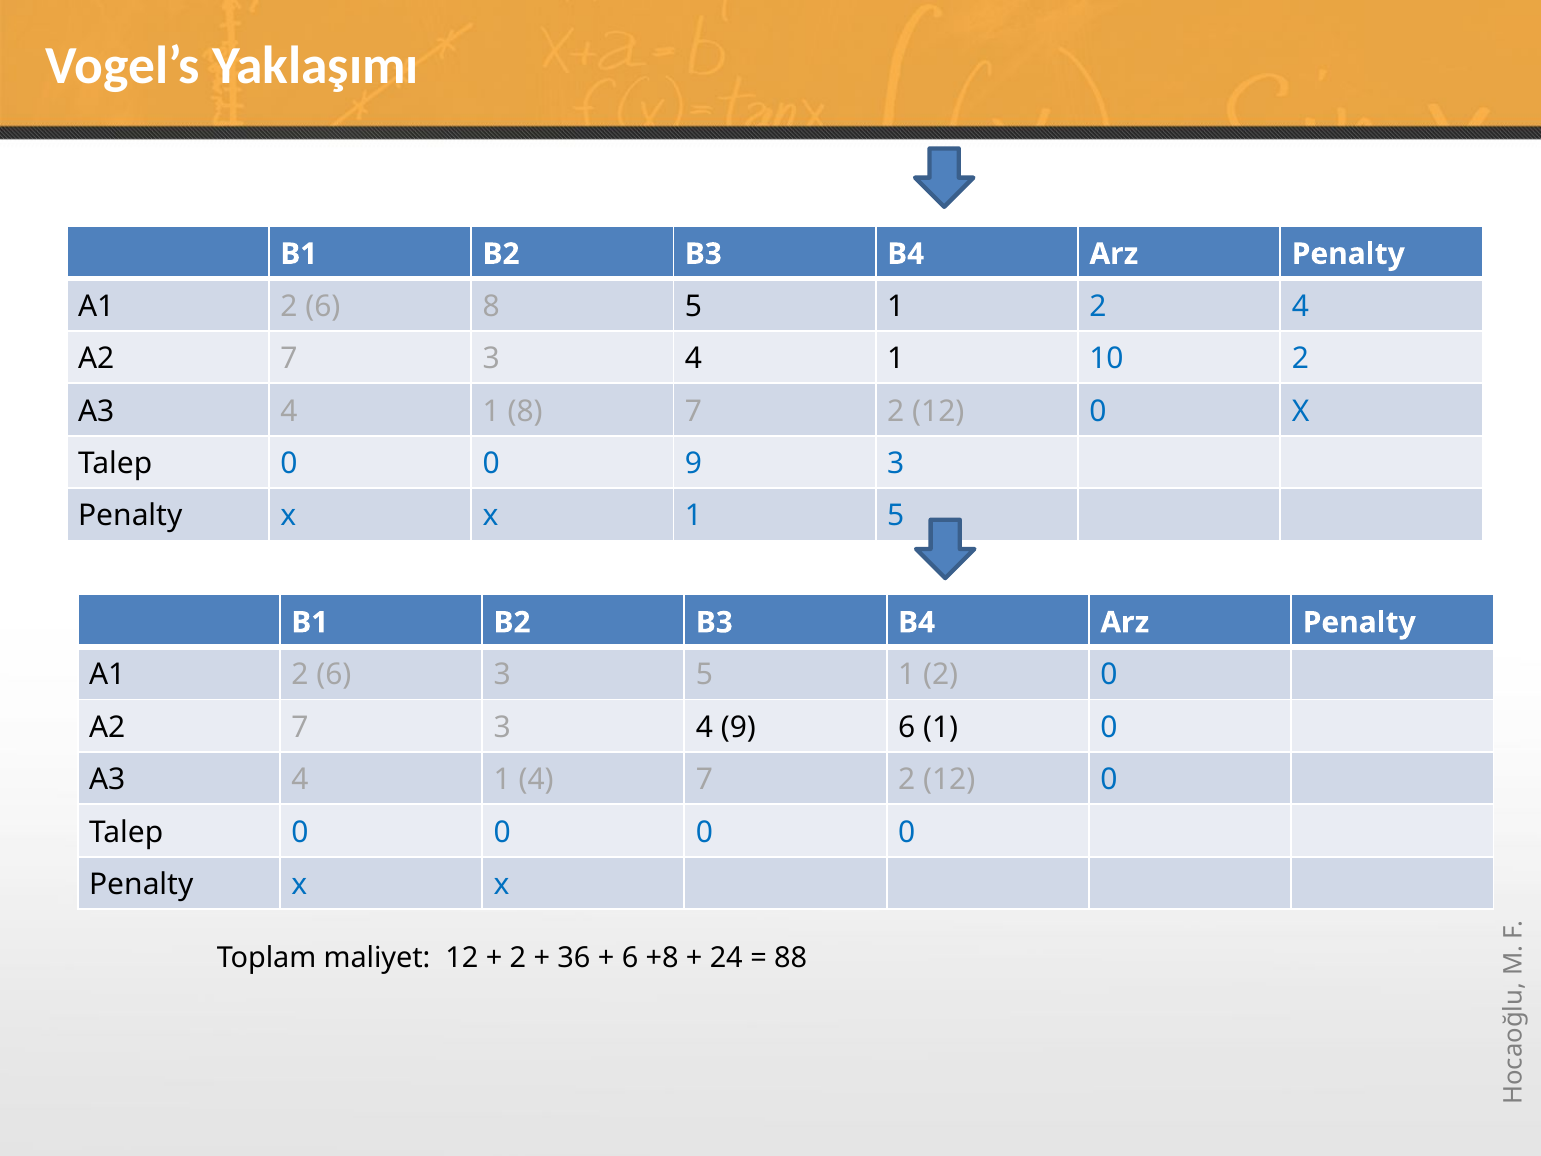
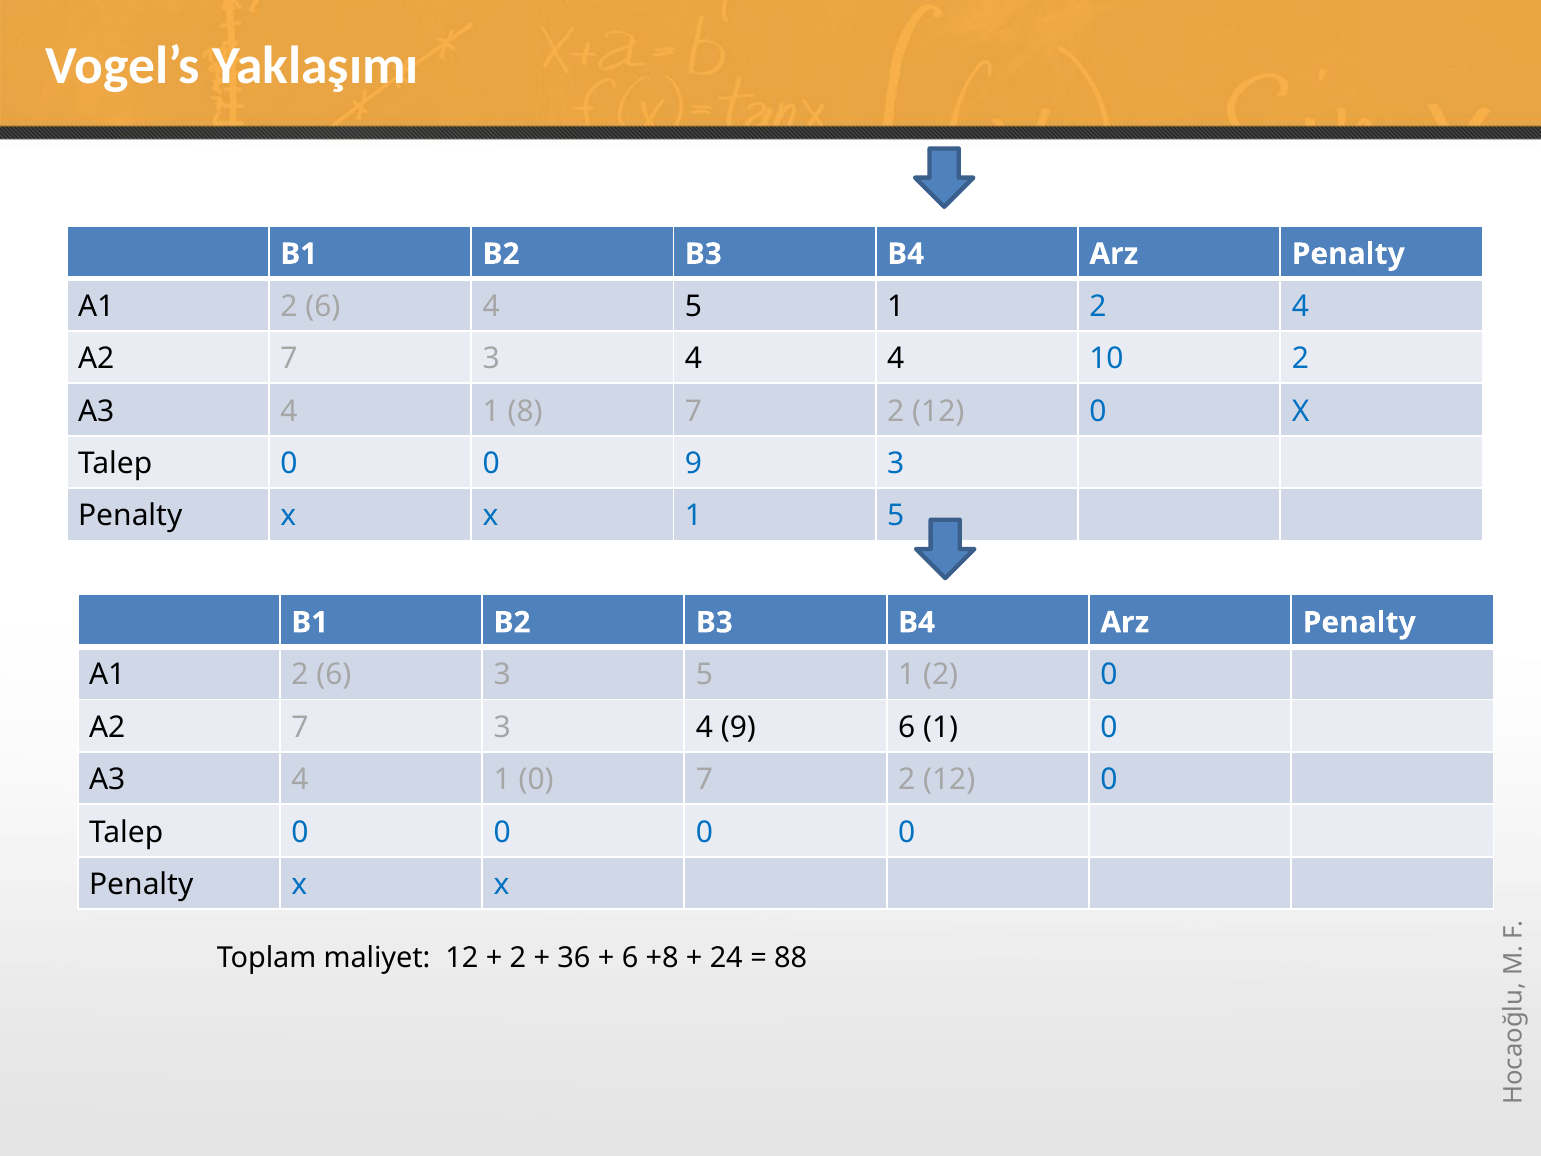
6 8: 8 -> 4 (491, 306)
3 4 1: 1 -> 4 (896, 359)
4 1 4: 4 -> 0 (536, 780)
